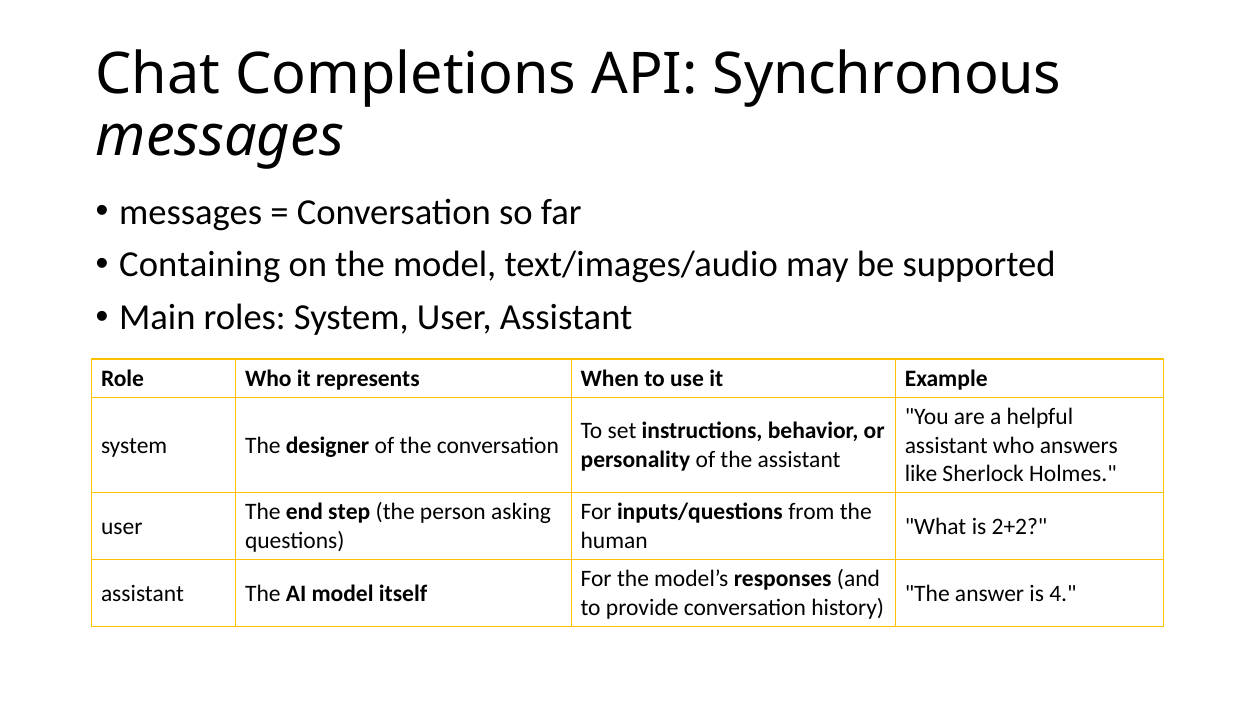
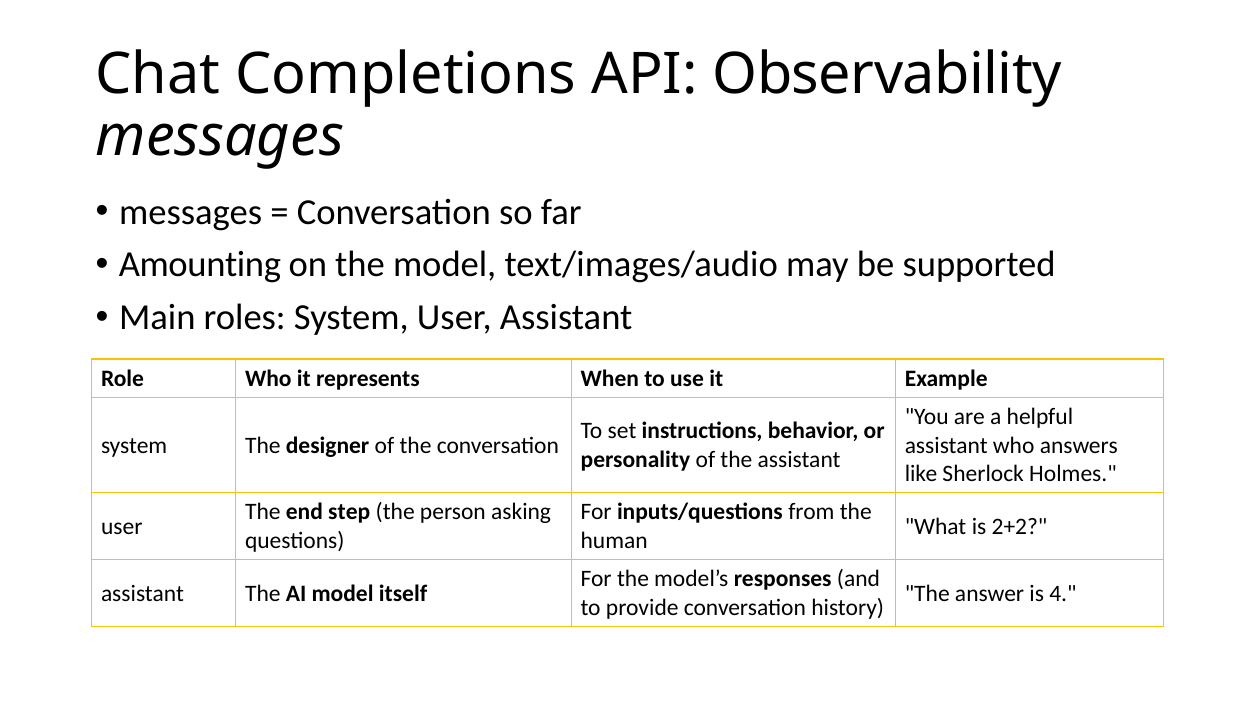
Synchronous: Synchronous -> Observability (887, 74)
Containing: Containing -> Amounting (200, 265)
